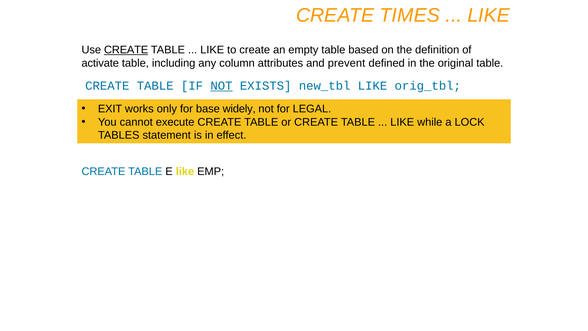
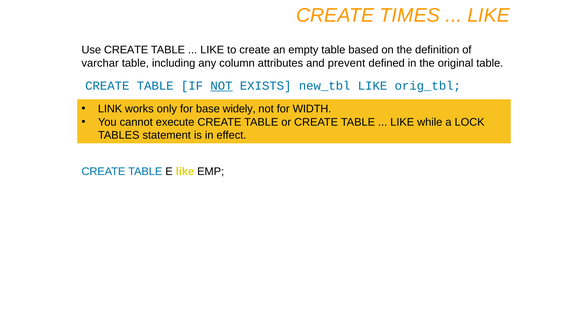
CREATE underline: present -> none (126, 50)
activate: activate -> varchar (100, 63)
EXIT: EXIT -> LINK (110, 109)
LEGAL: LEGAL -> WIDTH (312, 109)
